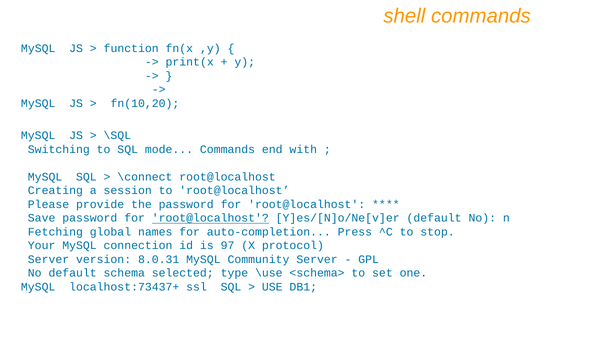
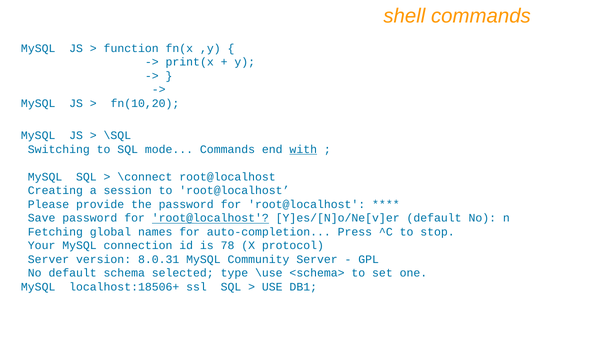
with underline: none -> present (303, 149)
97: 97 -> 78 (228, 246)
localhost:73437+: localhost:73437+ -> localhost:18506+ (124, 287)
